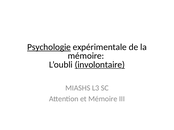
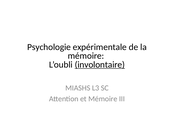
Psychologie underline: present -> none (49, 47)
